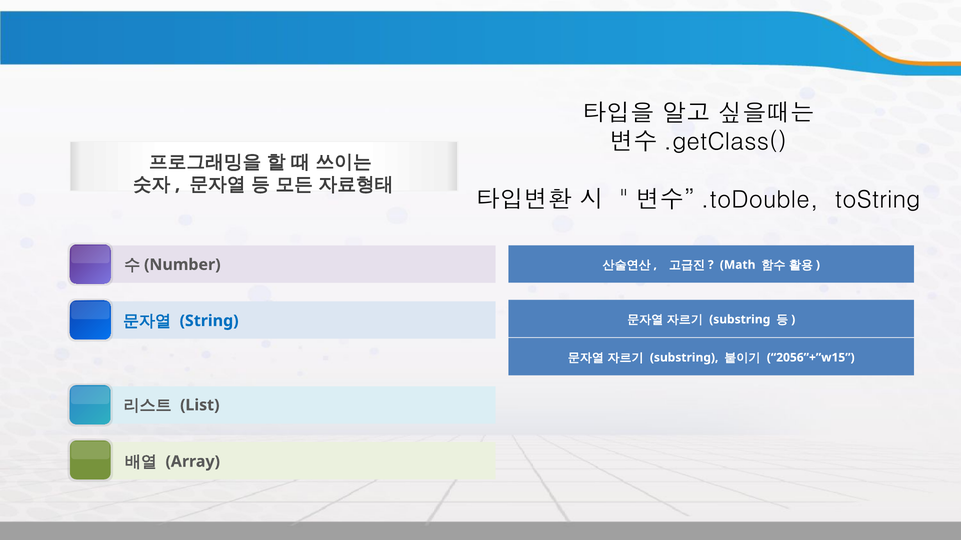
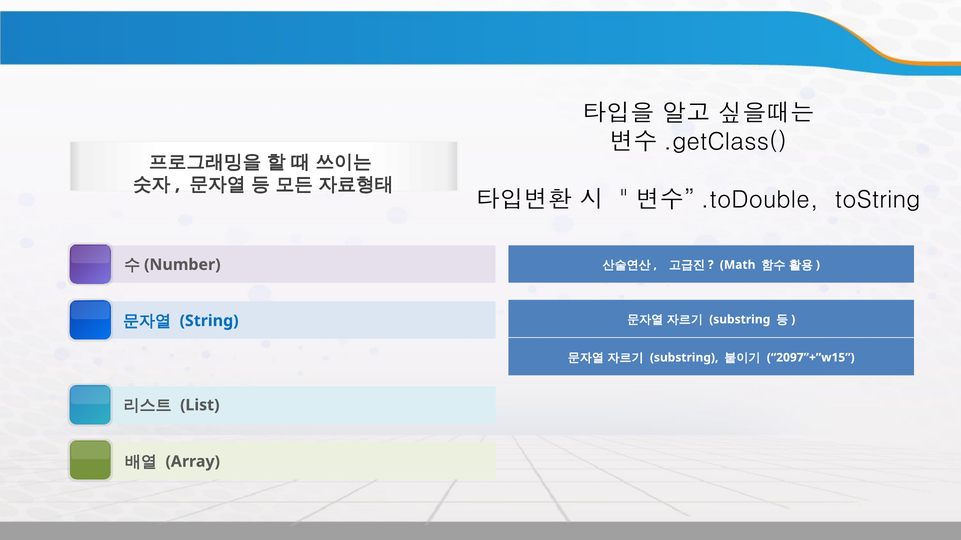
2056”+”w15: 2056”+”w15 -> 2097”+”w15 (811, 358)
